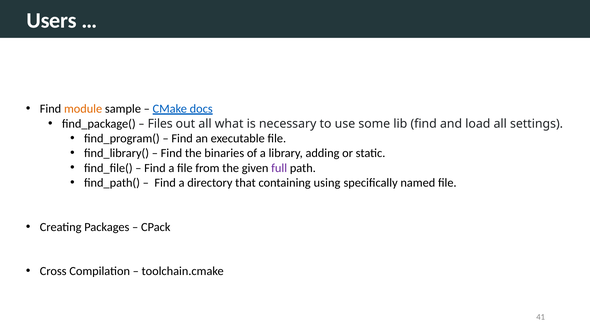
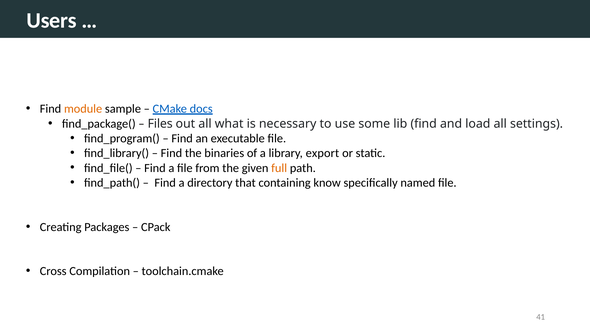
adding: adding -> export (322, 153)
full colour: purple -> orange (279, 168)
using: using -> know (327, 183)
